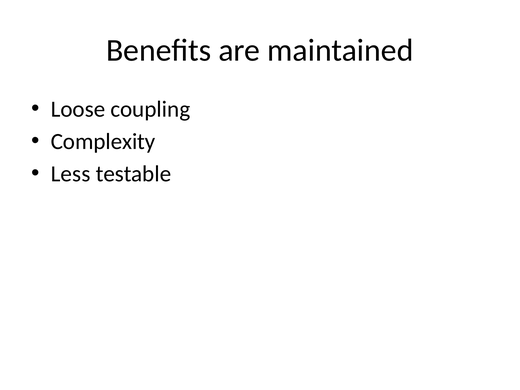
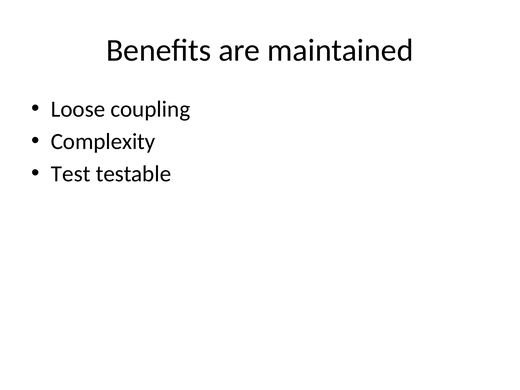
Less: Less -> Test (71, 174)
